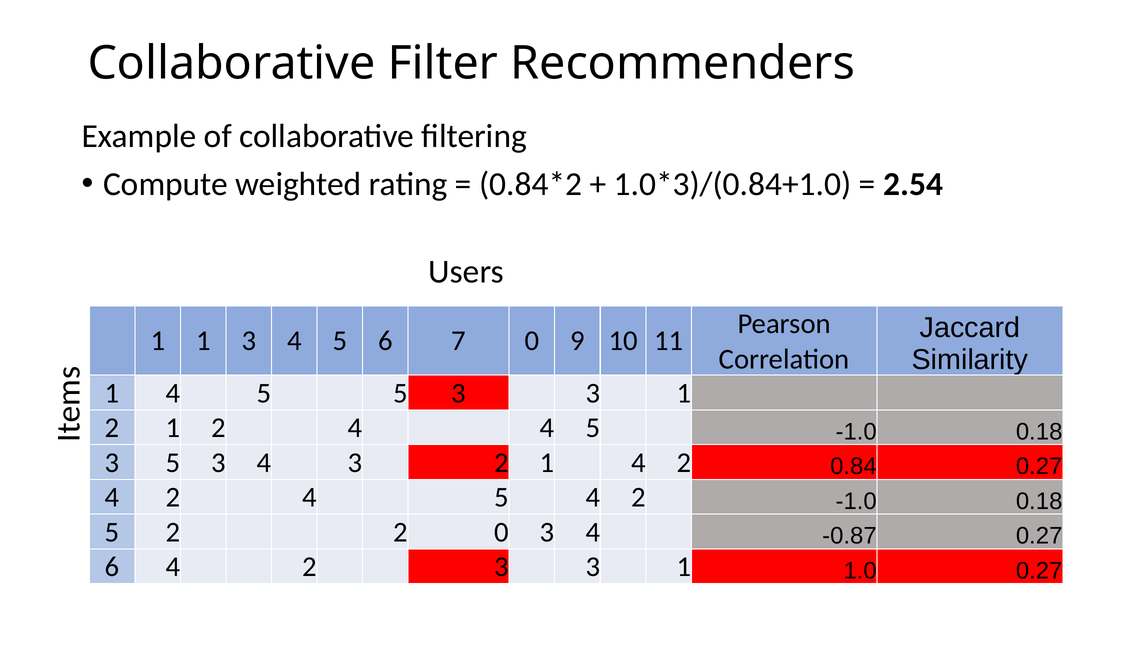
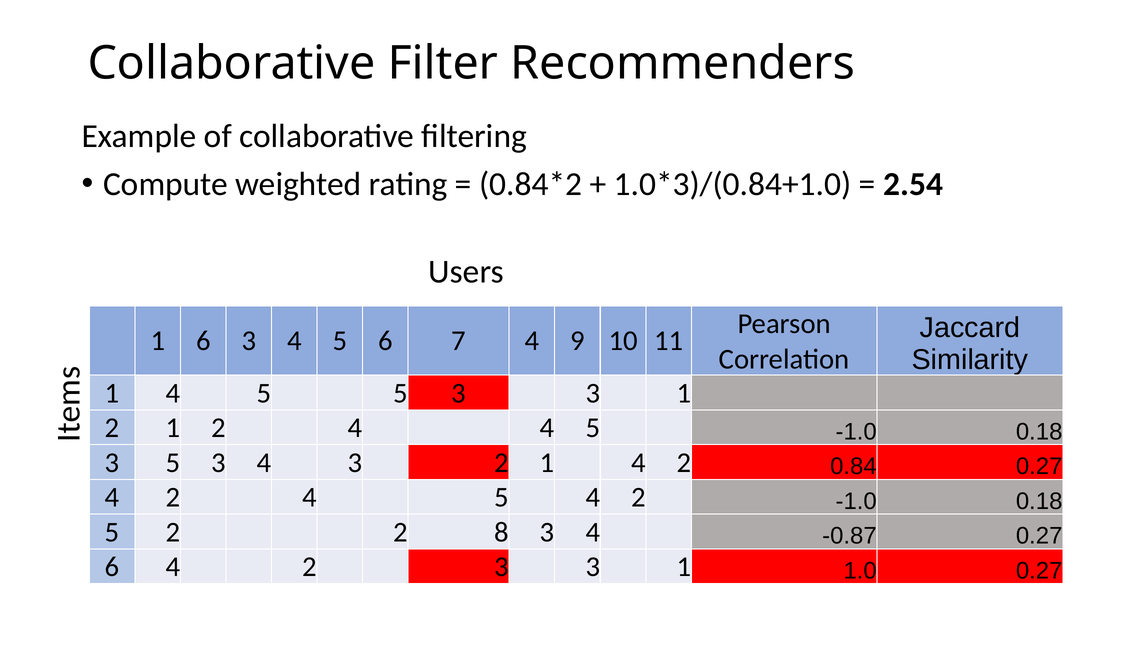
1 1: 1 -> 6 (203, 341)
7 0: 0 -> 4 (532, 341)
2 0: 0 -> 8 (502, 532)
